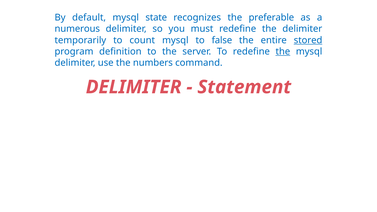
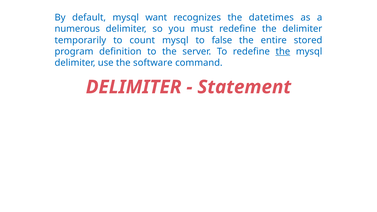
state: state -> want (156, 18)
preferable: preferable -> datetimes (271, 18)
stored underline: present -> none (308, 40)
numbers: numbers -> software (153, 63)
